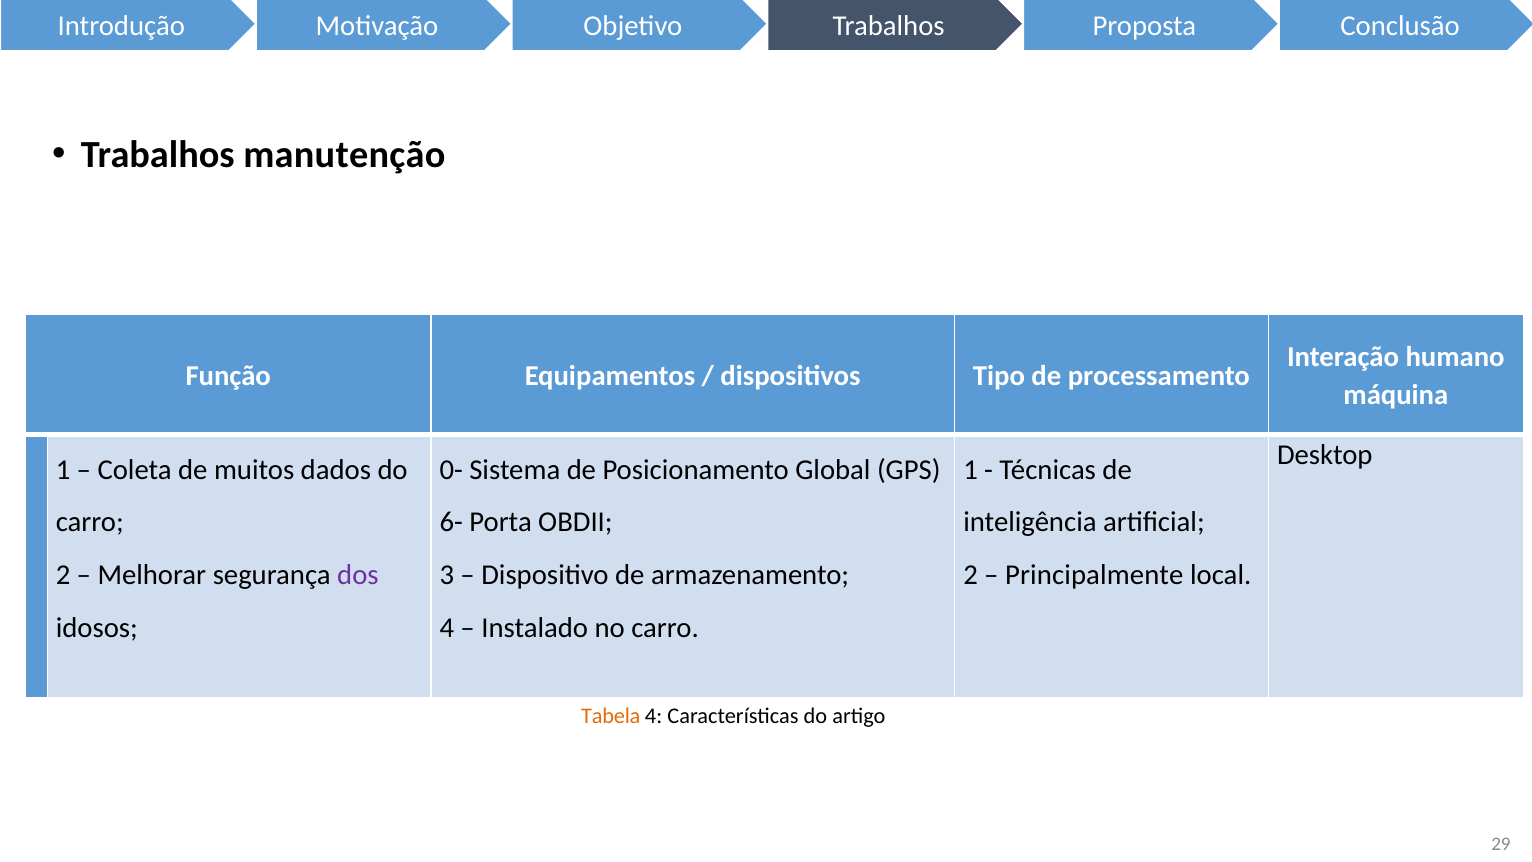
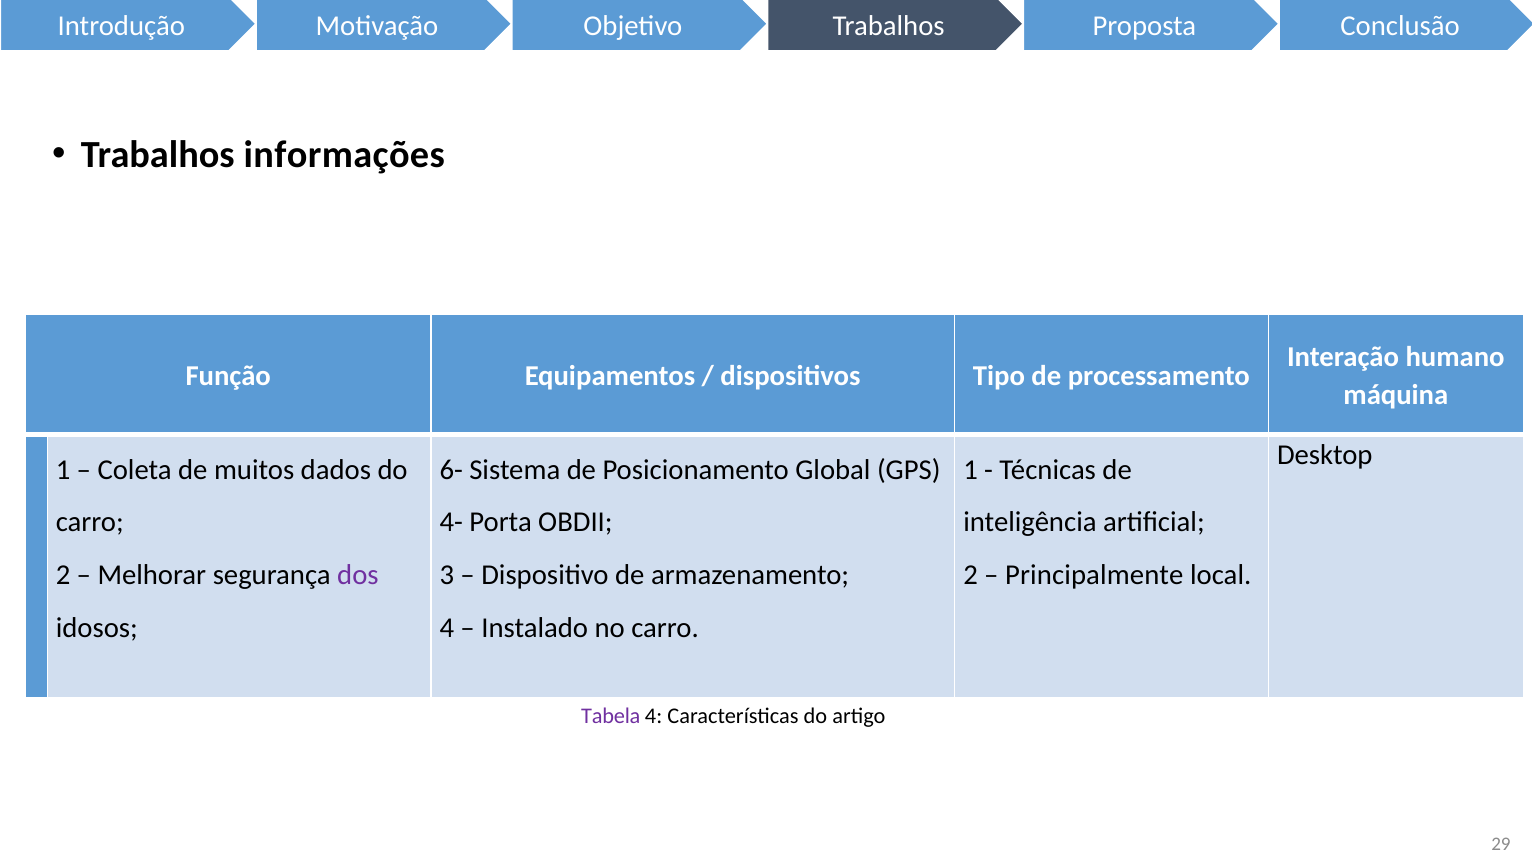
manutenção: manutenção -> informações (344, 155)
0-: 0- -> 6- (451, 470)
6-: 6- -> 4- (451, 522)
Tabela colour: orange -> purple (611, 716)
